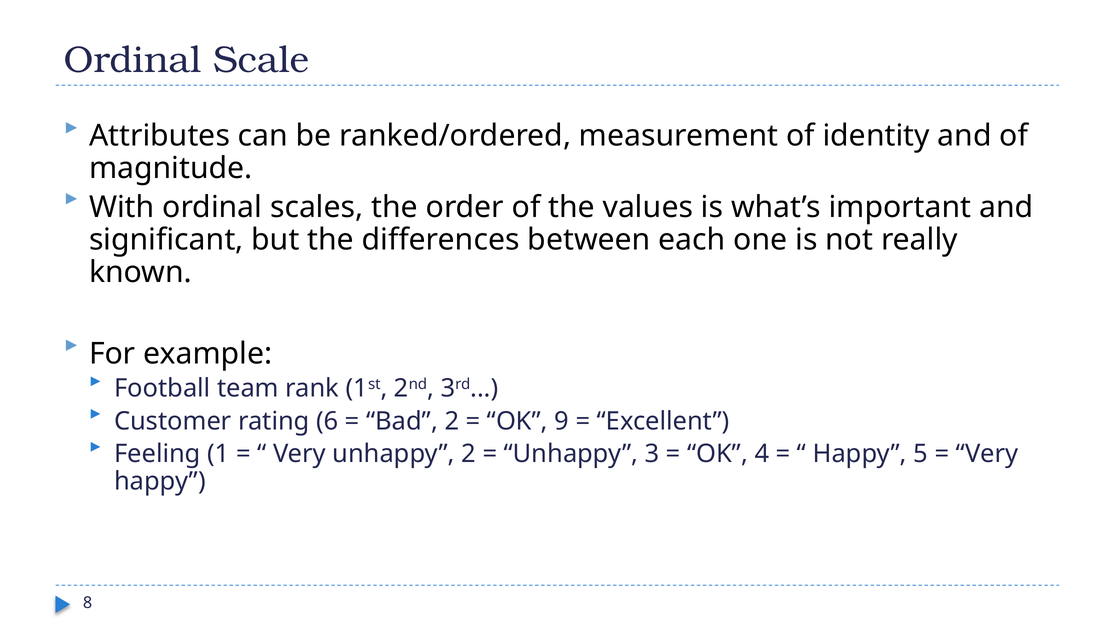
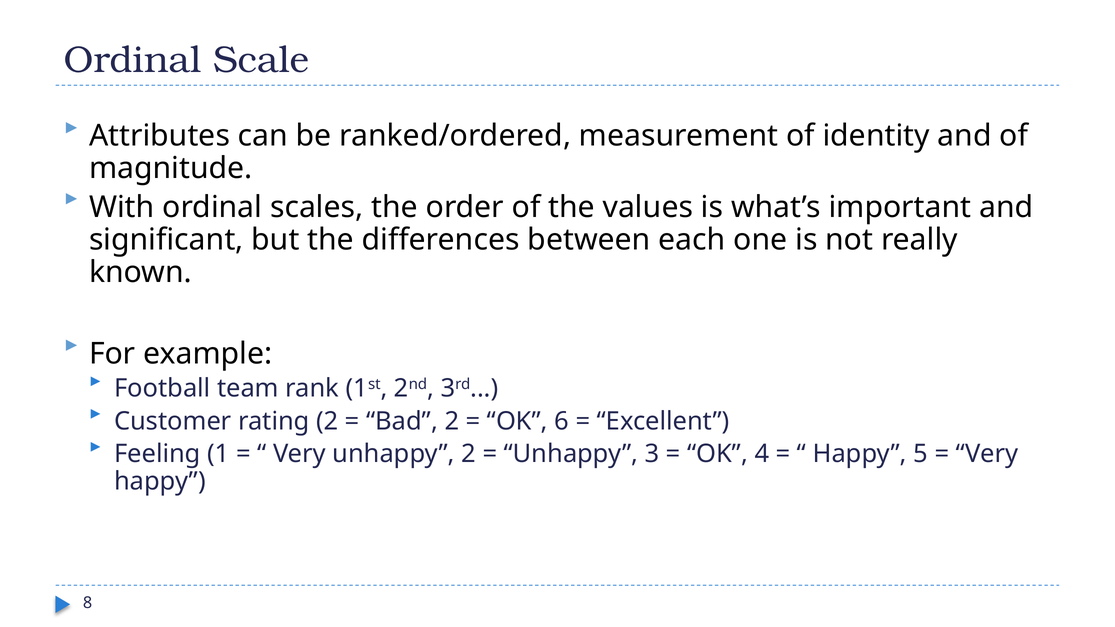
rating 6: 6 -> 2 (327, 421)
9: 9 -> 6 (562, 421)
